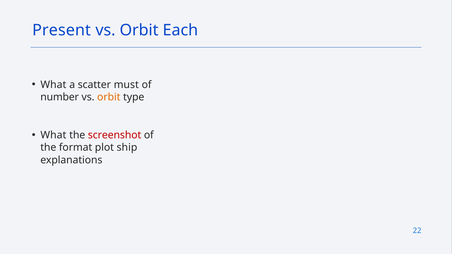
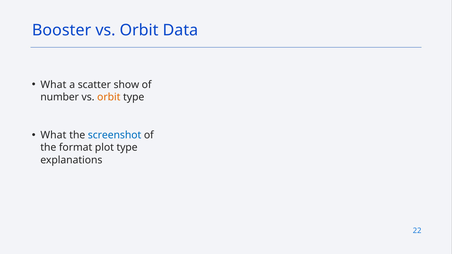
Present: Present -> Booster (62, 30)
Each: Each -> Data (180, 30)
must: must -> show (126, 85)
screenshot colour: red -> blue (115, 135)
plot ship: ship -> type (127, 148)
